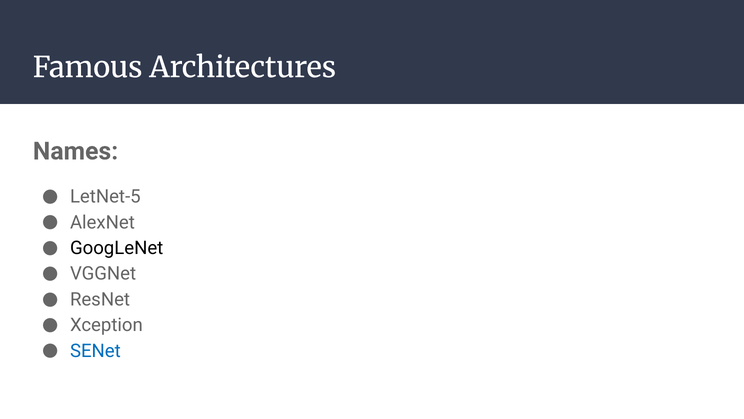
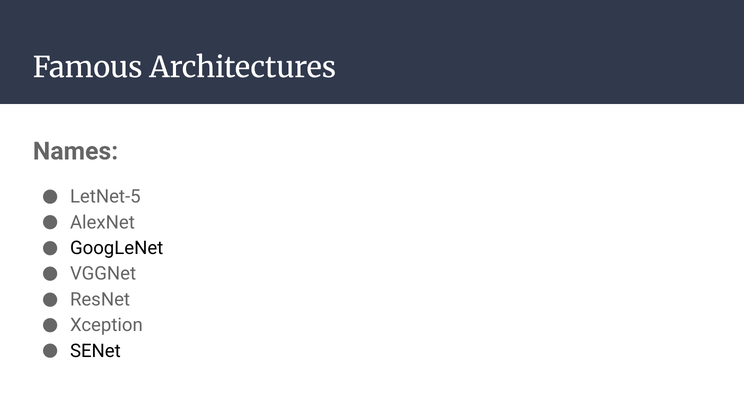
SENet colour: blue -> black (95, 350)
